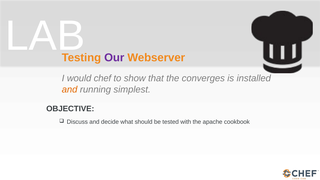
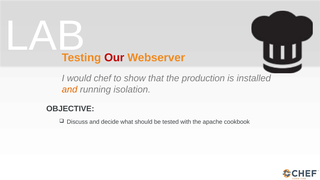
Our colour: purple -> red (114, 58)
converges: converges -> production (203, 78)
simplest: simplest -> isolation (132, 89)
